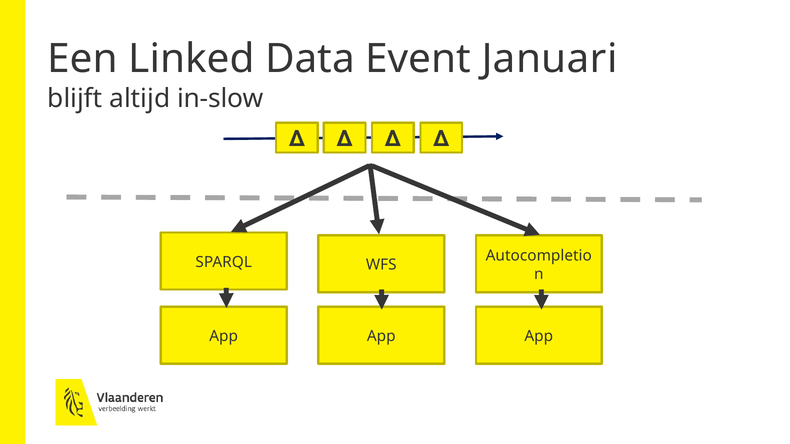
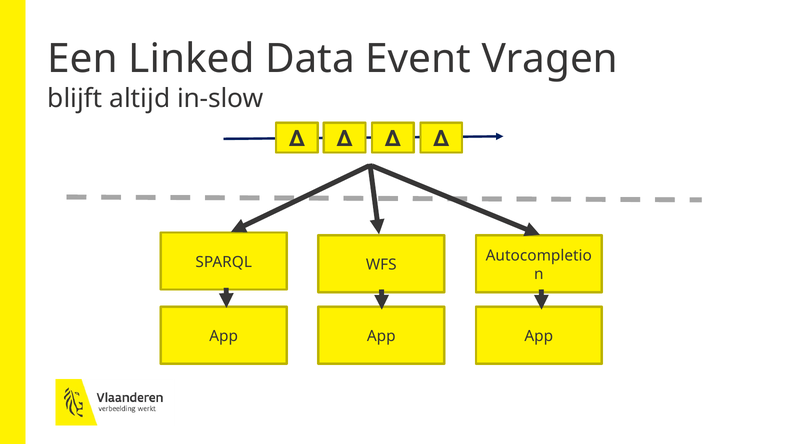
Januari: Januari -> Vragen (550, 59)
